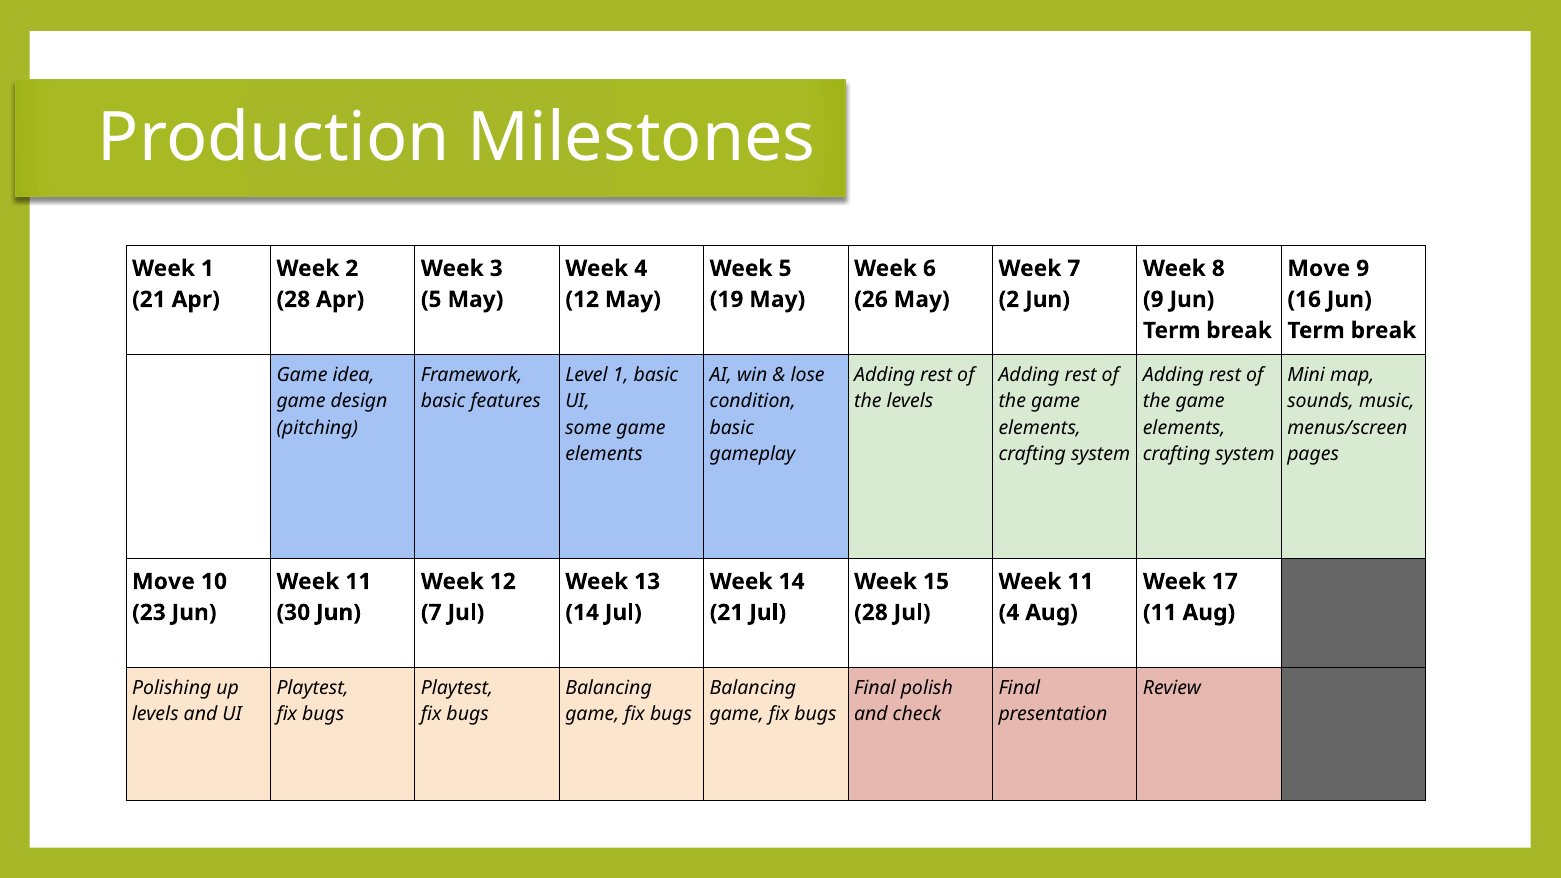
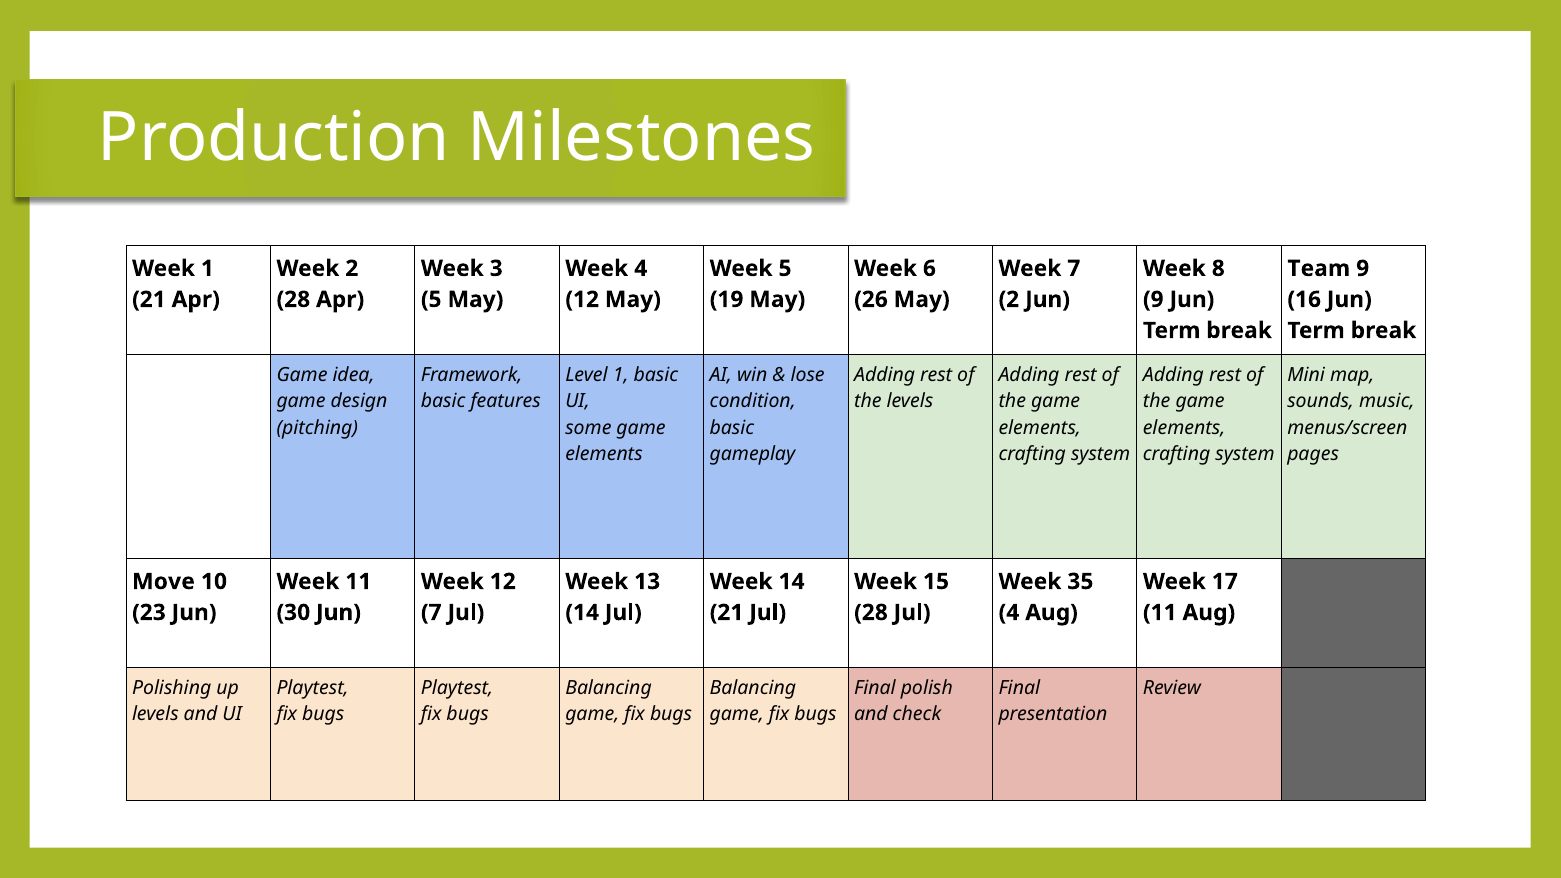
Move: Move -> Team (1319, 268)
11: 11 -> 35 (1080, 582)
